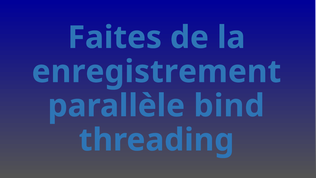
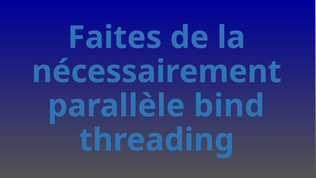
enregistrement: enregistrement -> nécessairement (157, 72)
